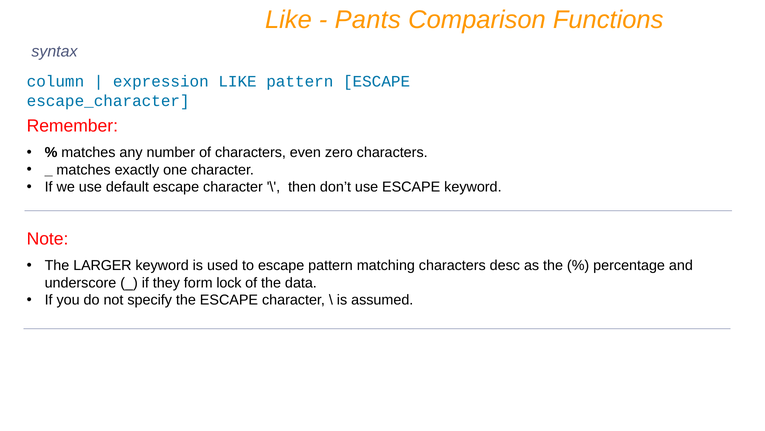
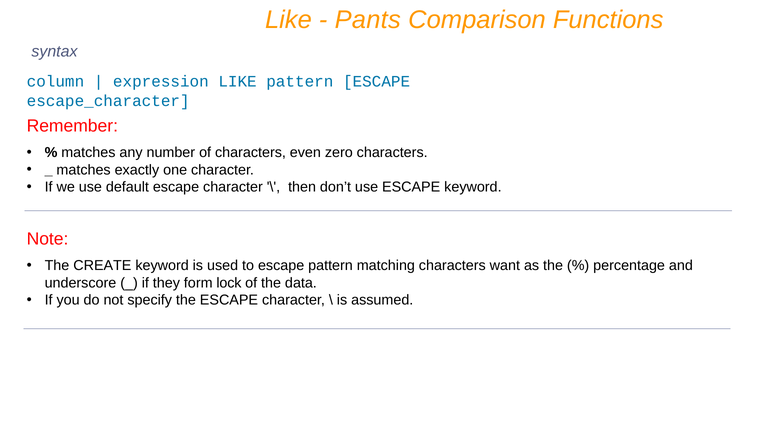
LARGER: LARGER -> CREATE (102, 265)
desc: desc -> want (505, 265)
